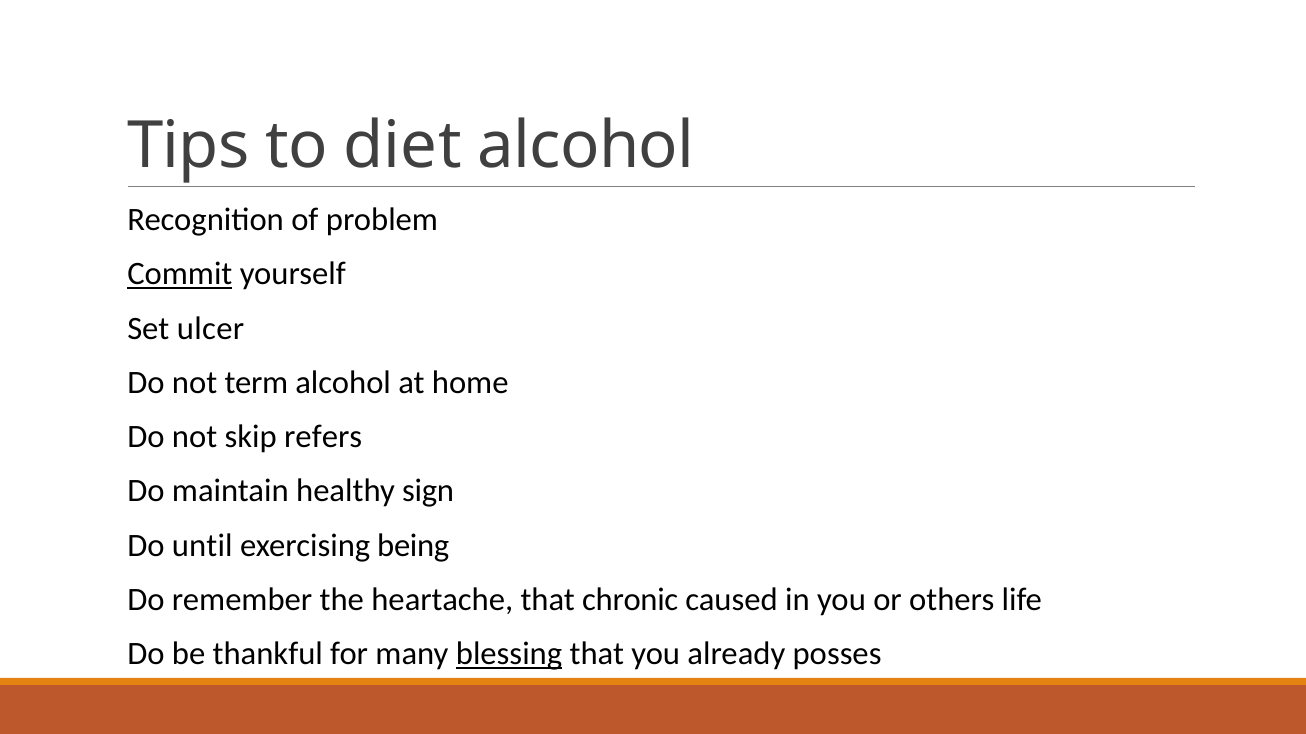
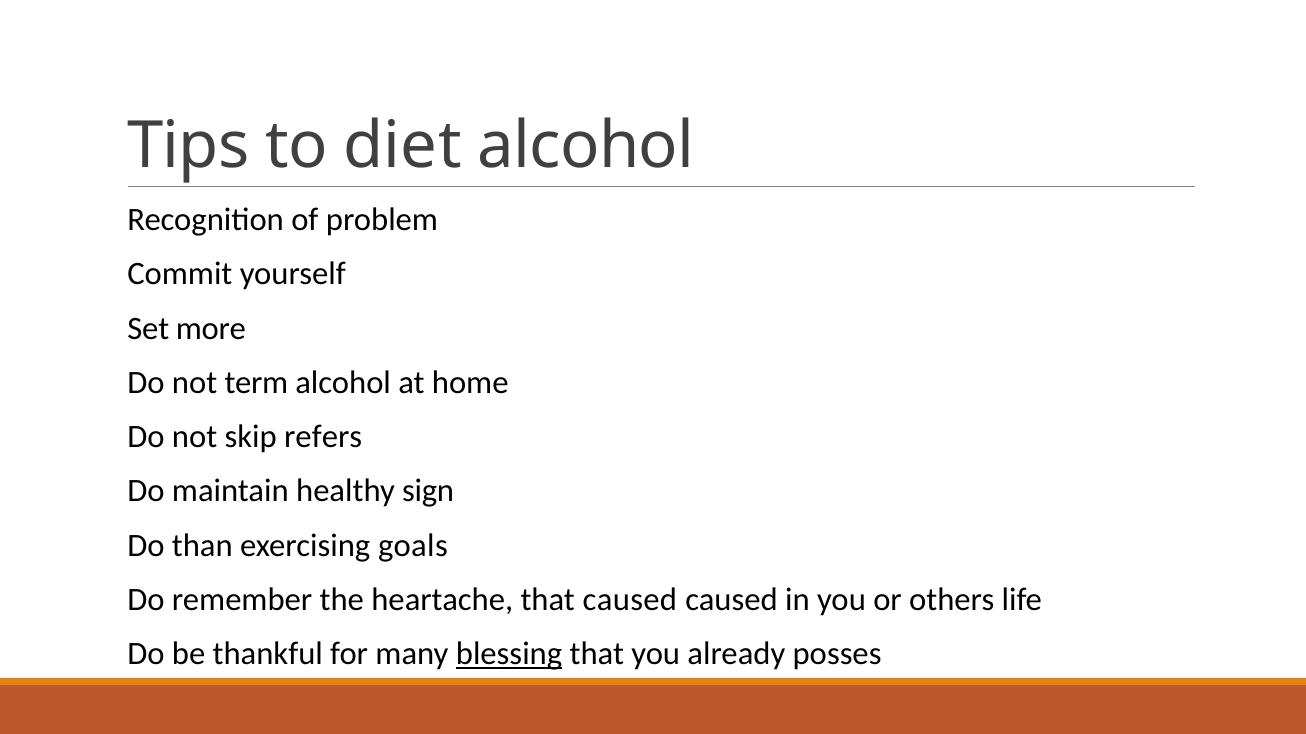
Commit underline: present -> none (180, 274)
ulcer: ulcer -> more (211, 329)
until: until -> than (202, 546)
being: being -> goals (413, 546)
that chronic: chronic -> caused (630, 600)
